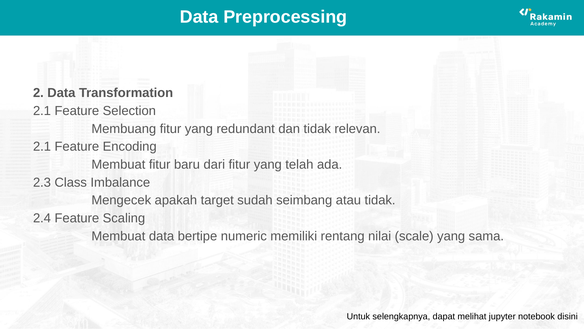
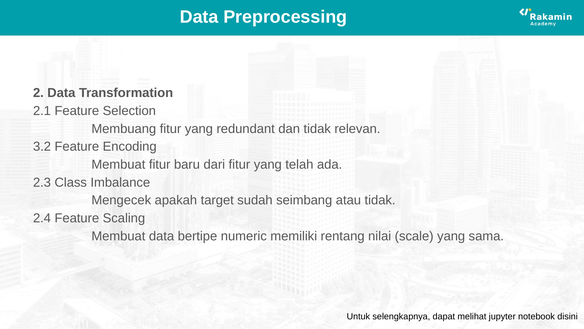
2.1: 2.1 -> 3.2 (42, 146)
